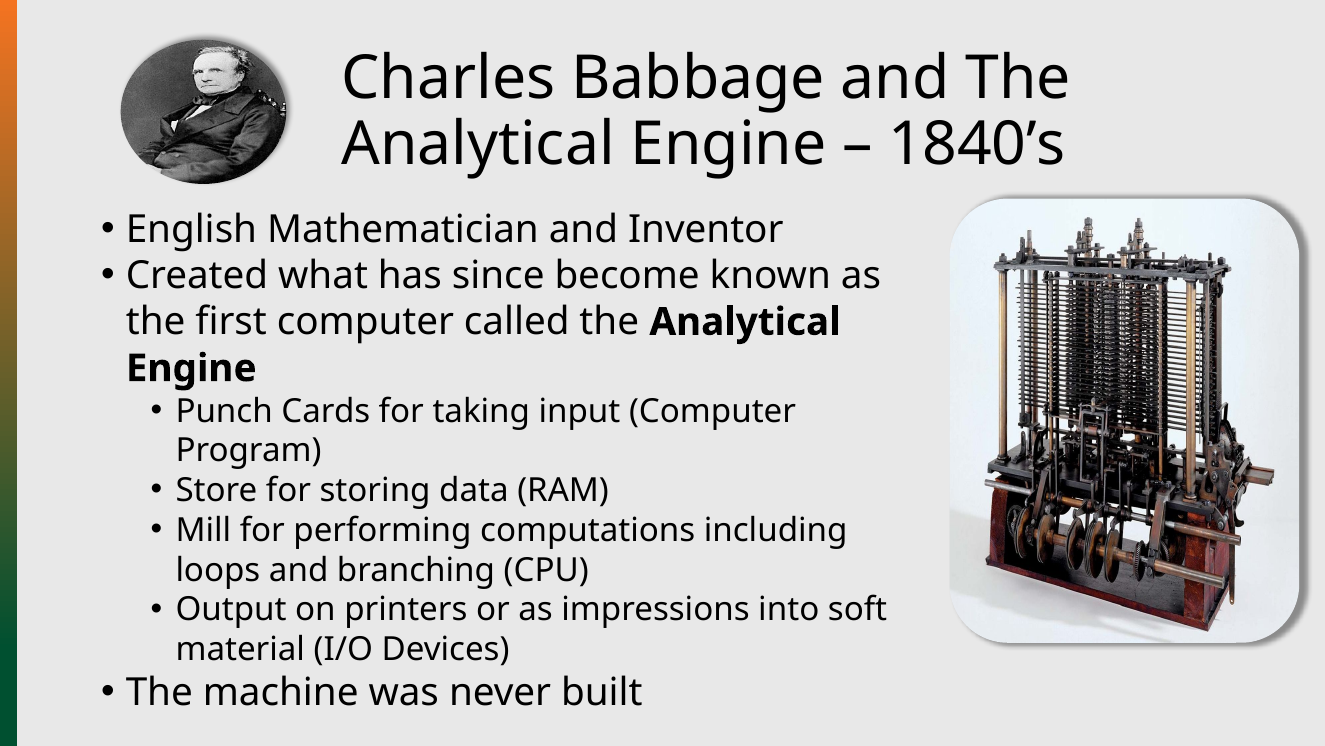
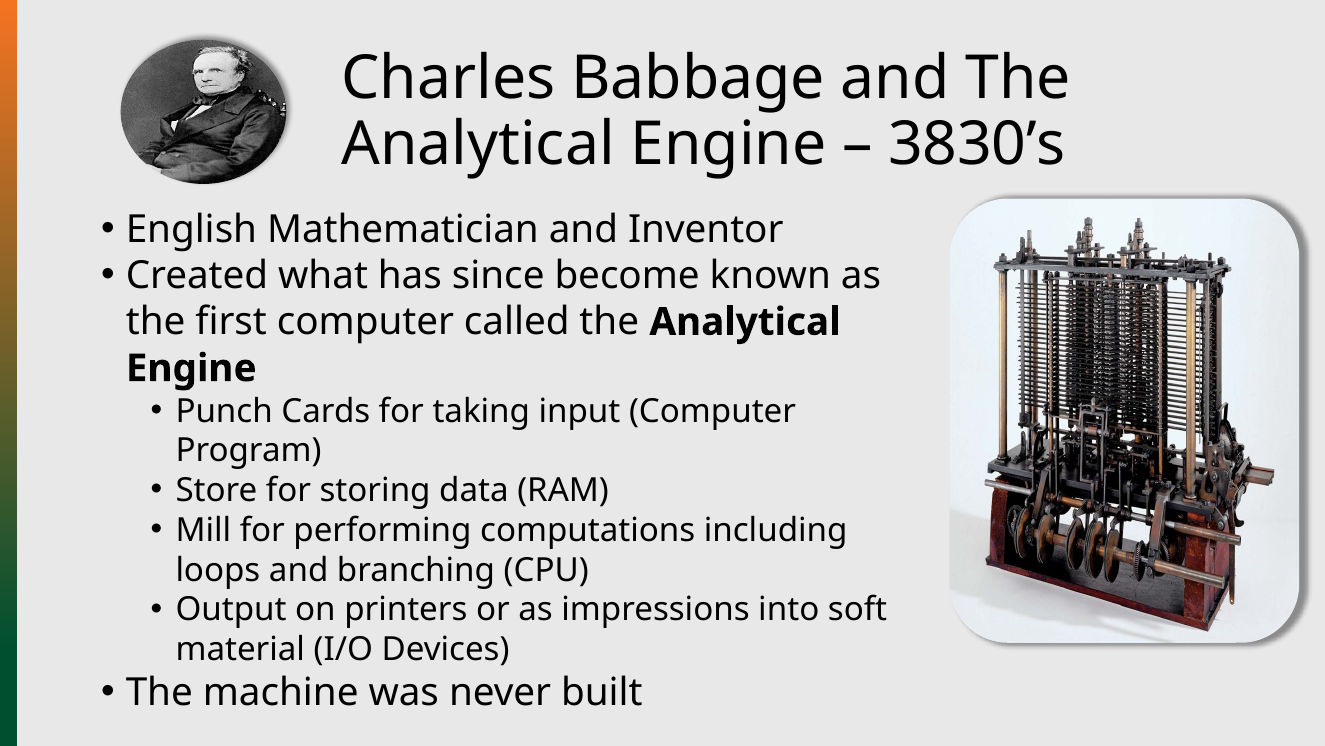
1840’s: 1840’s -> 3830’s (977, 144)
